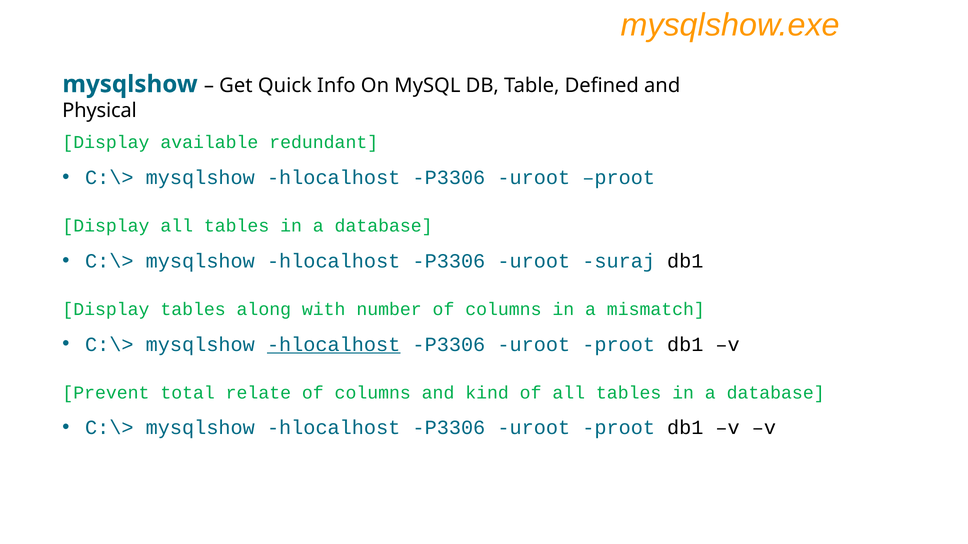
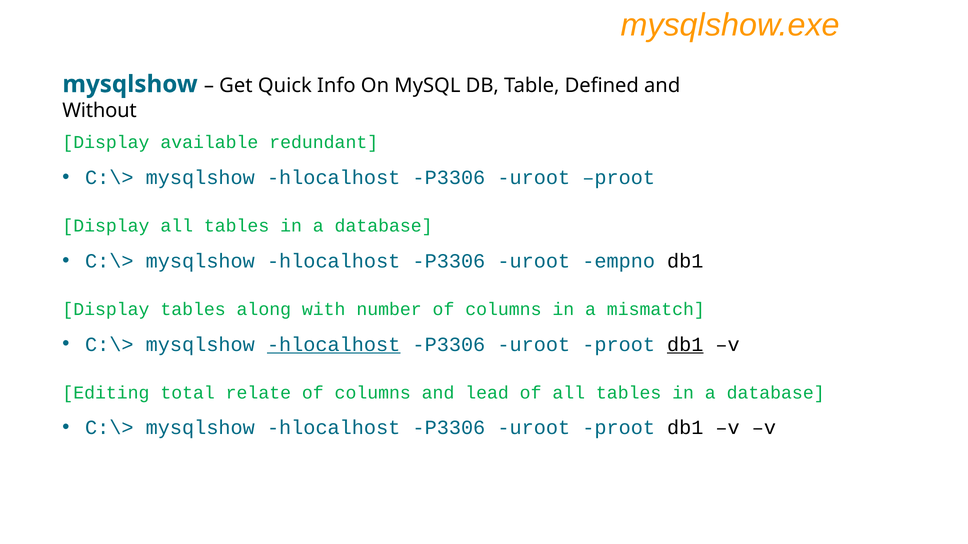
Physical: Physical -> Without (99, 111)
suraj: suraj -> empno (619, 261)
db1 underline: none -> present (685, 345)
Prevent: Prevent -> Editing (106, 393)
kind: kind -> lead (487, 393)
